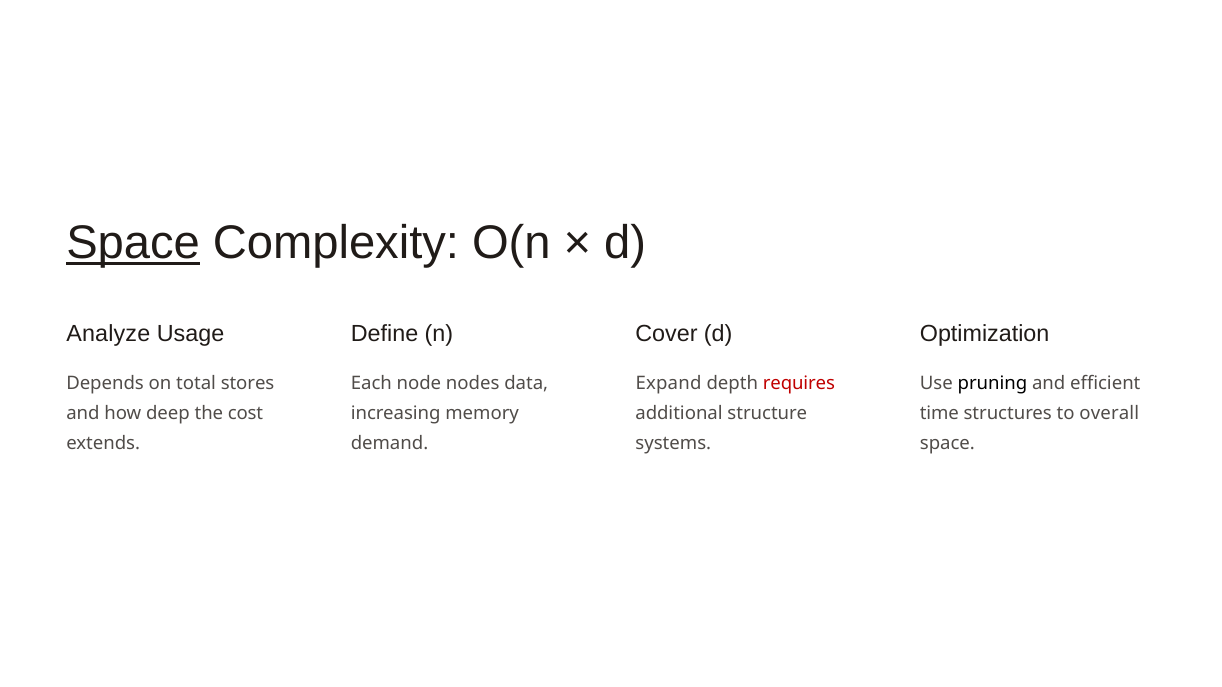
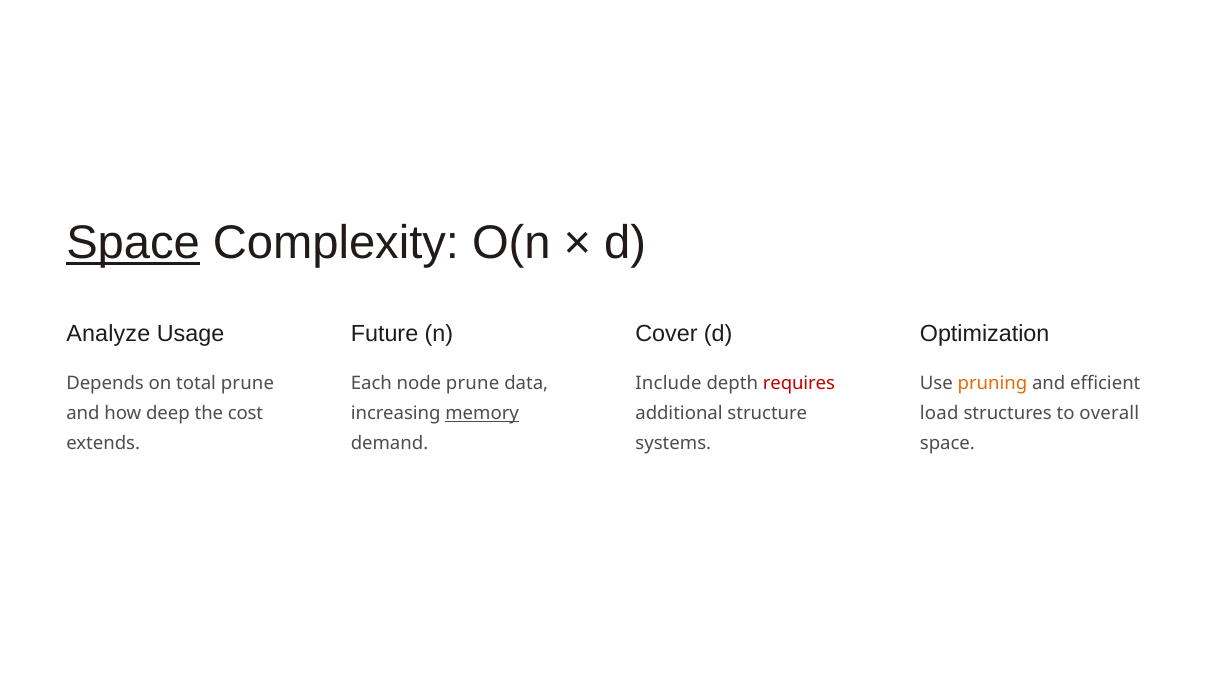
Define: Define -> Future (385, 334)
total stores: stores -> prune (247, 383)
node nodes: nodes -> prune (473, 383)
Expand: Expand -> Include (669, 383)
pruning colour: black -> orange (992, 383)
memory underline: none -> present (482, 414)
time: time -> load (939, 414)
